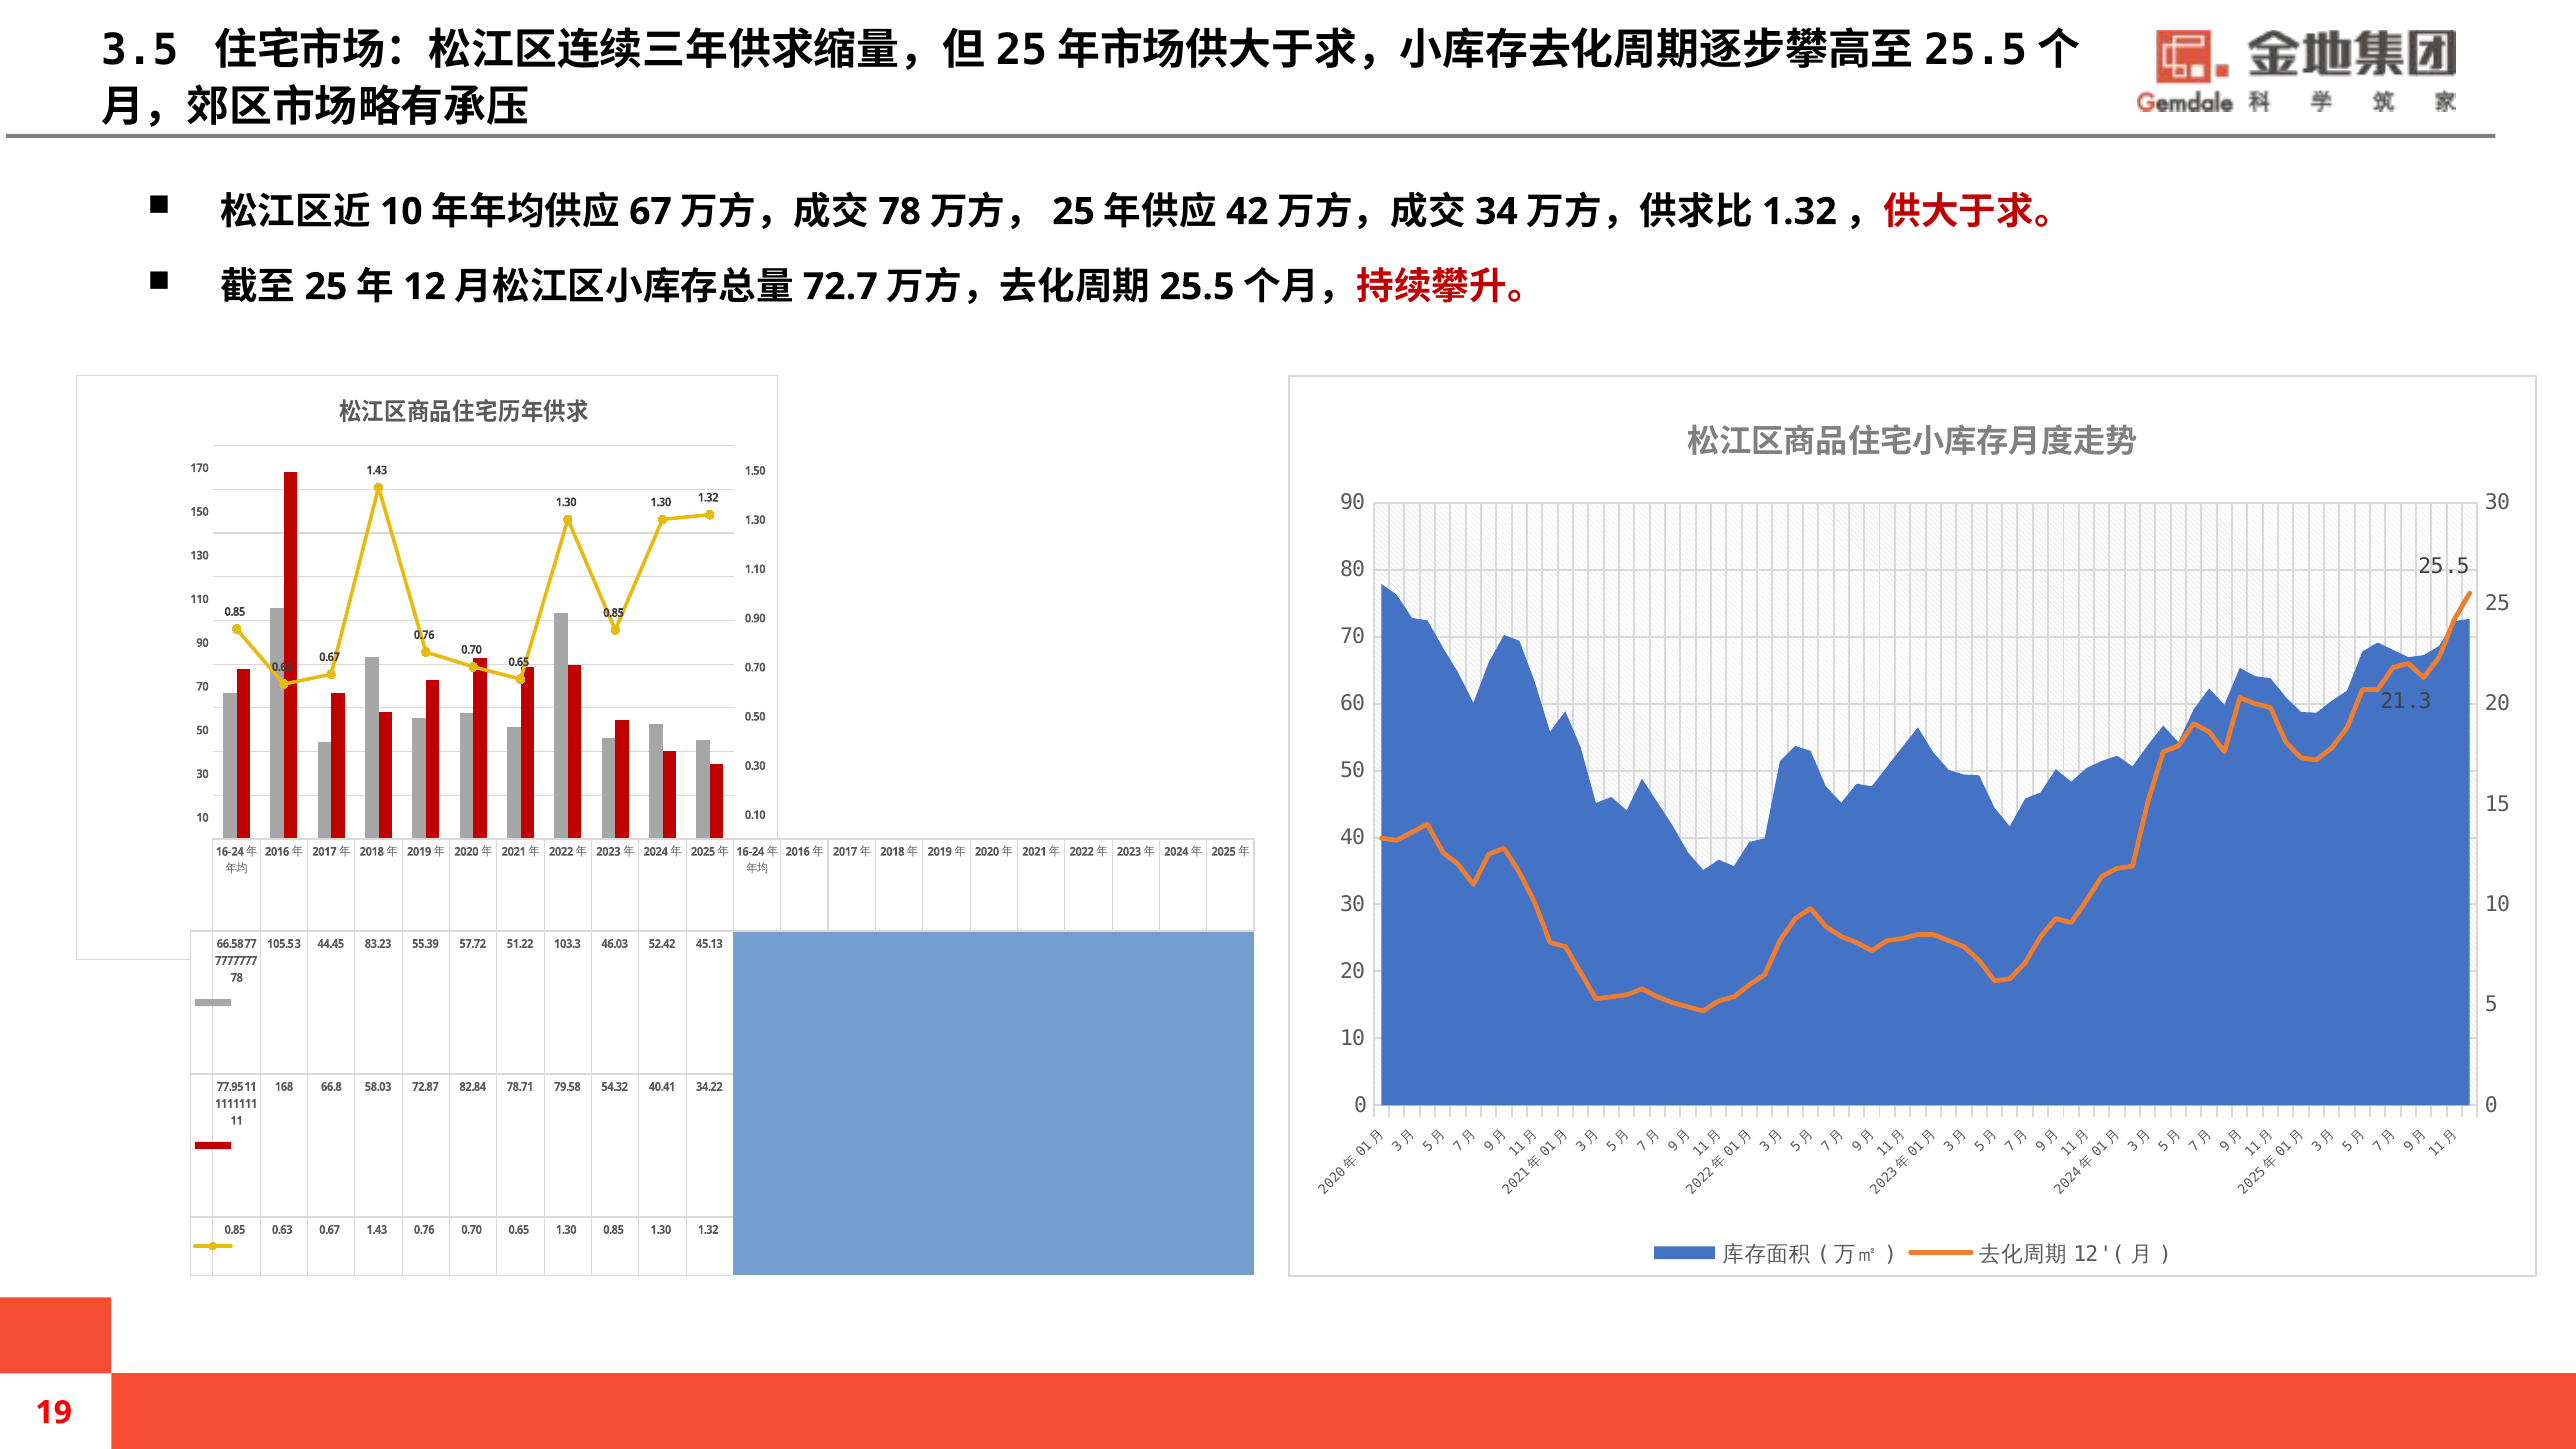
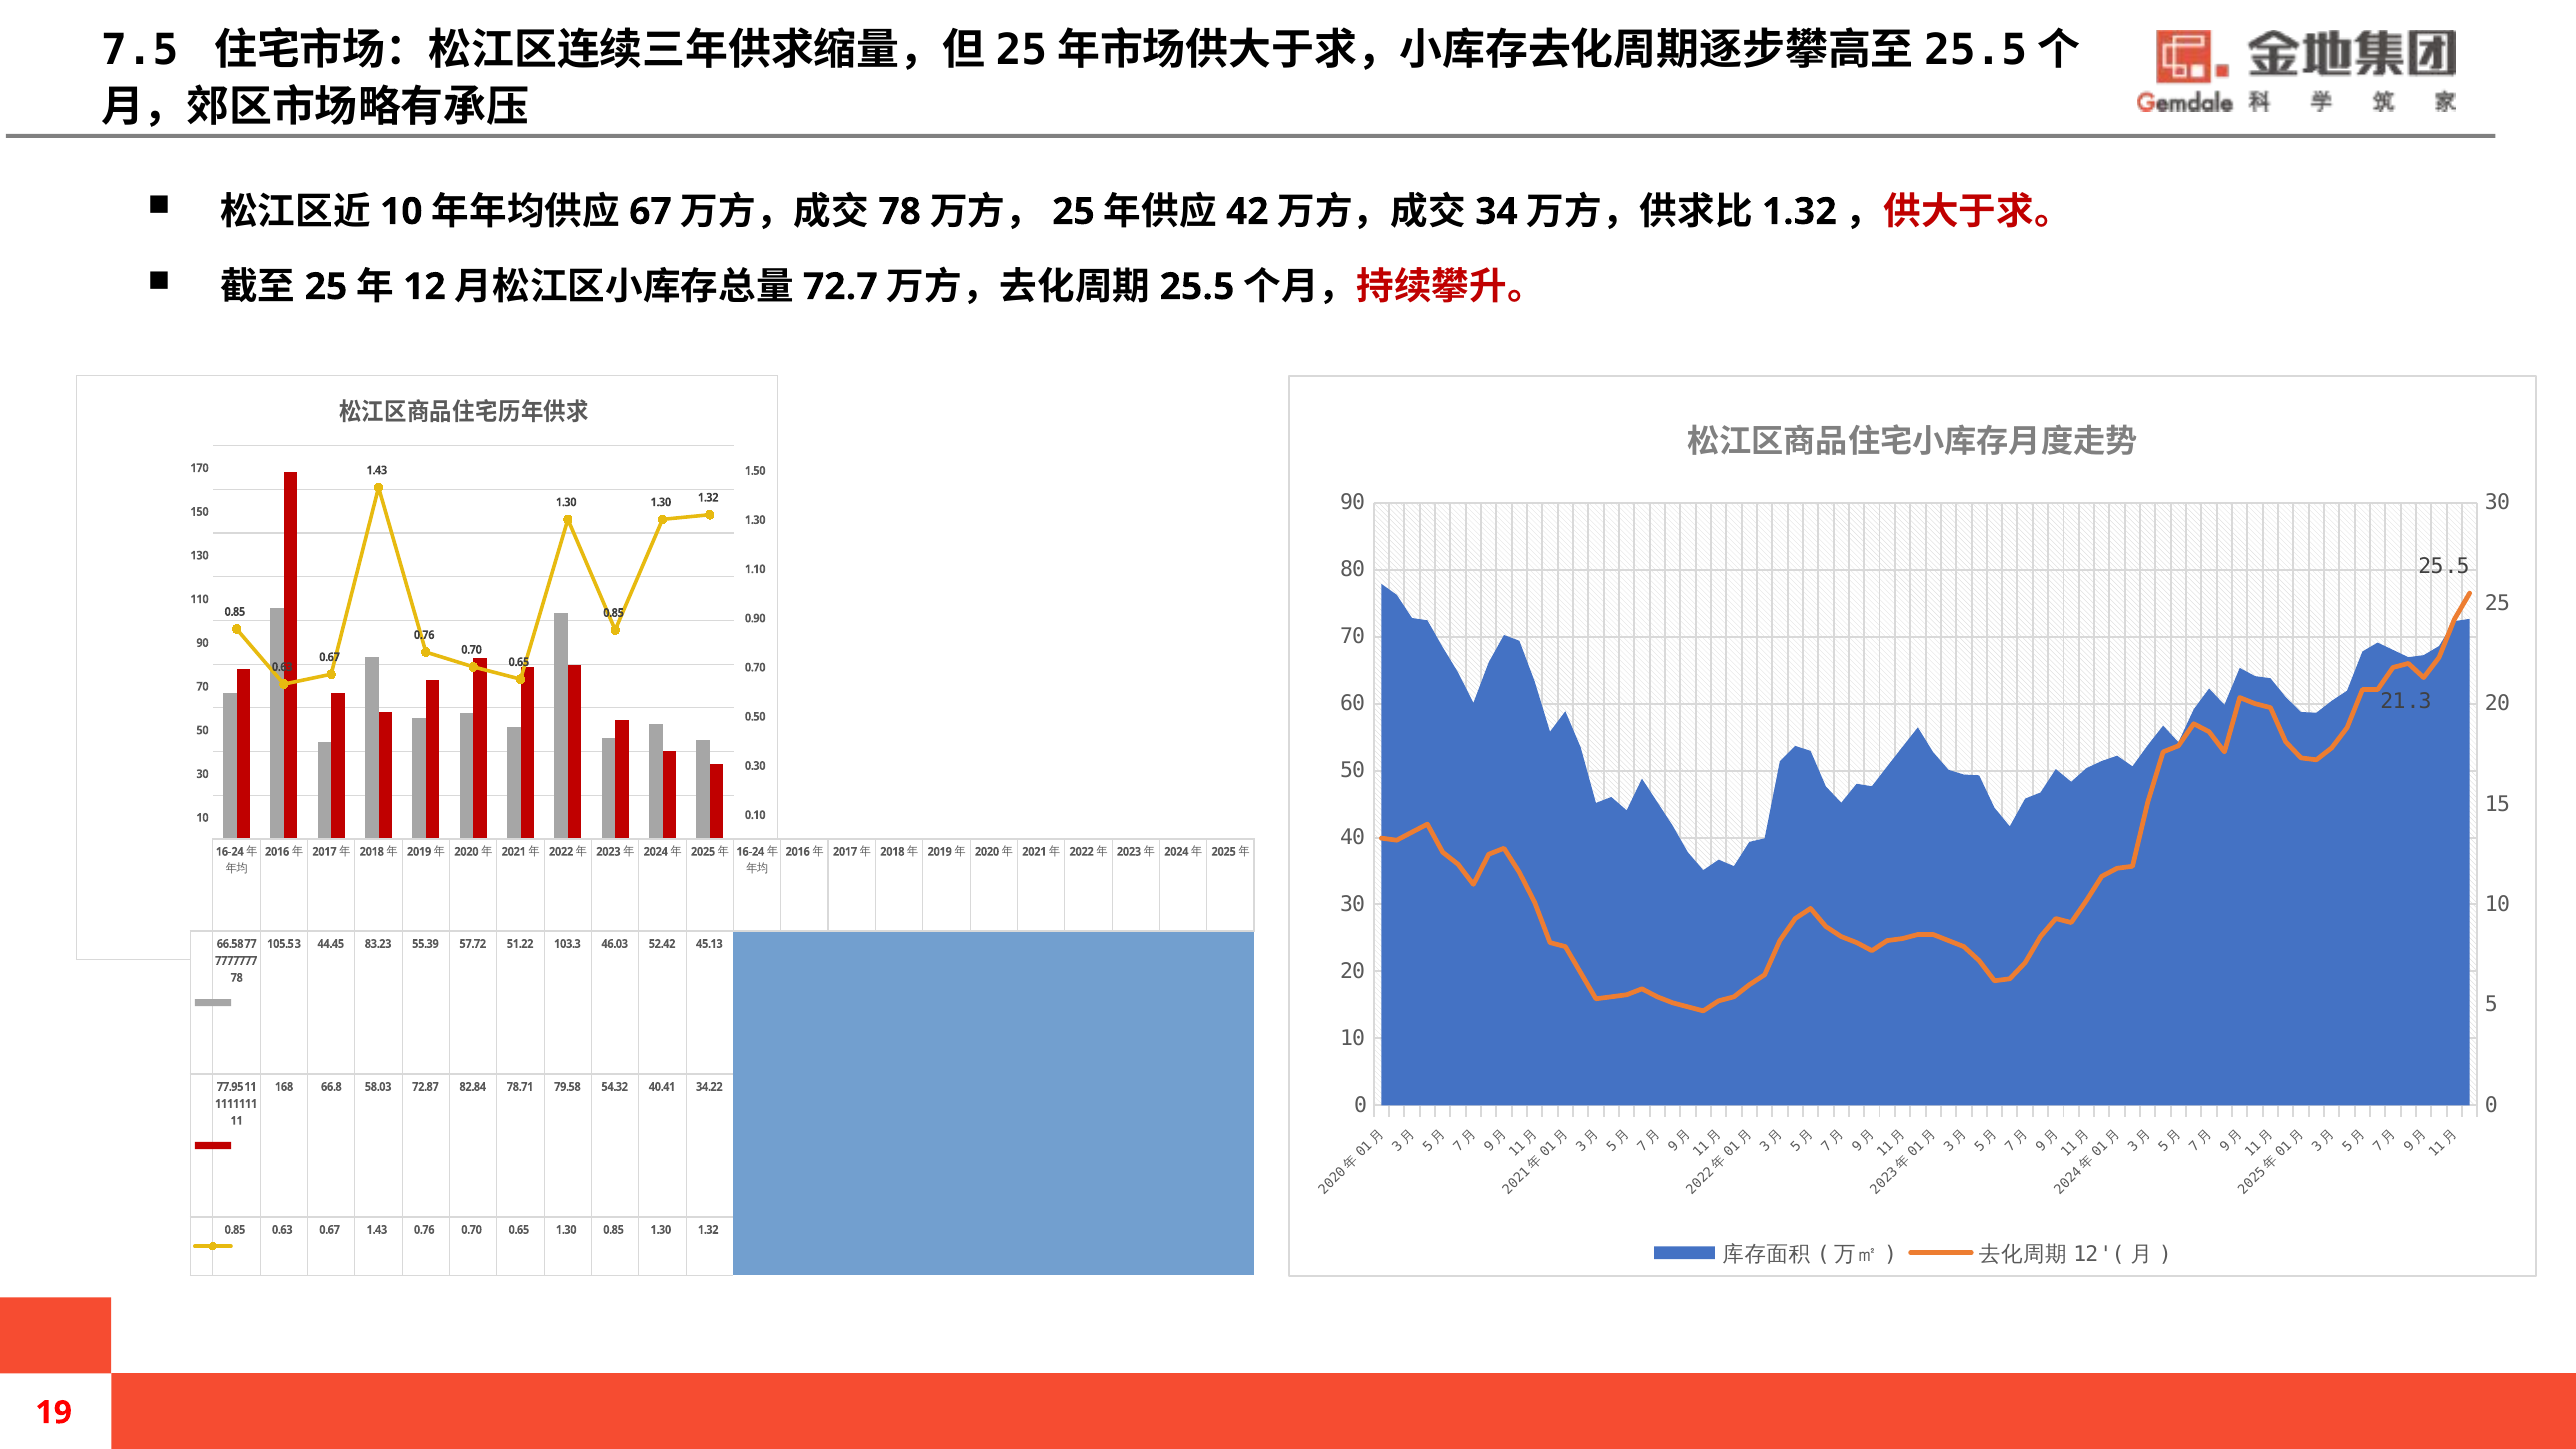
3.5: 3.5 -> 7.5 (140, 51)
